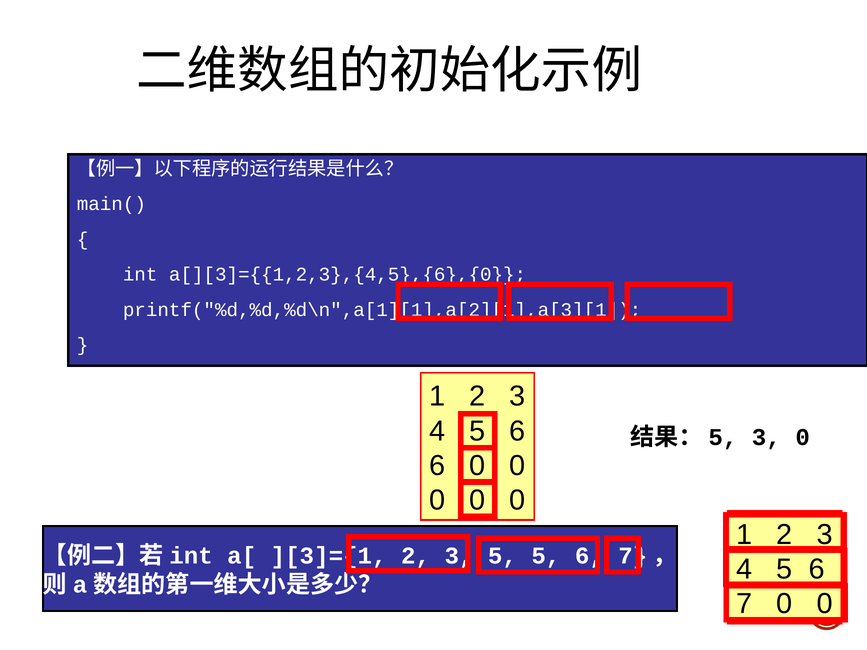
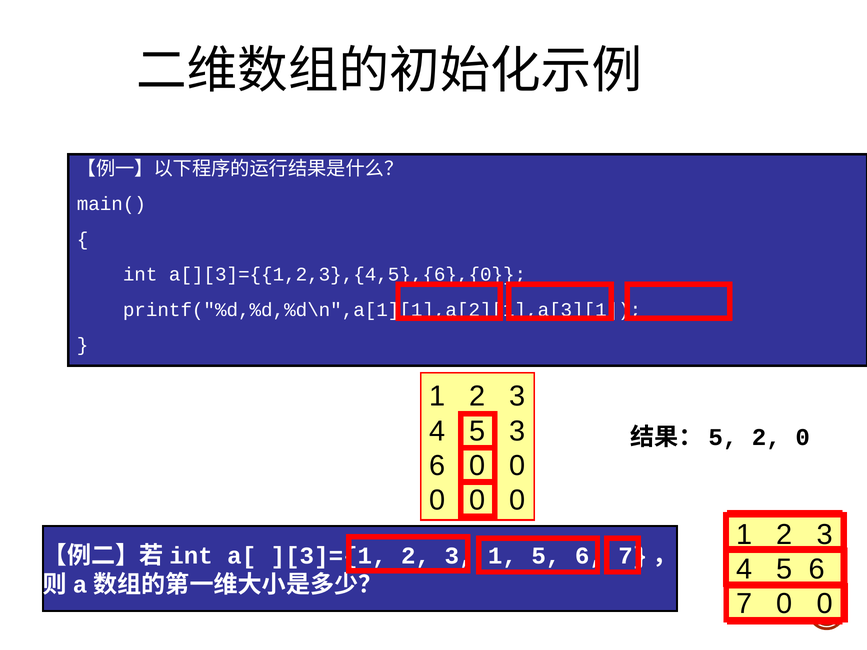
6: 6 -> 3 (517, 431)
3: 3 -> 2 (766, 438)
5: 5 -> 1 (502, 556)
